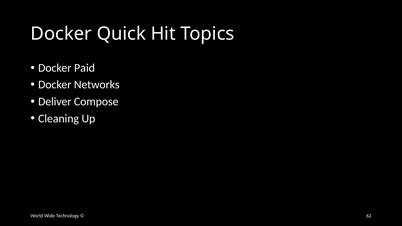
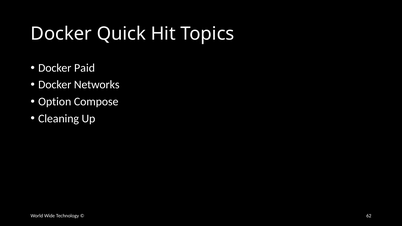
Deliver: Deliver -> Option (55, 102)
